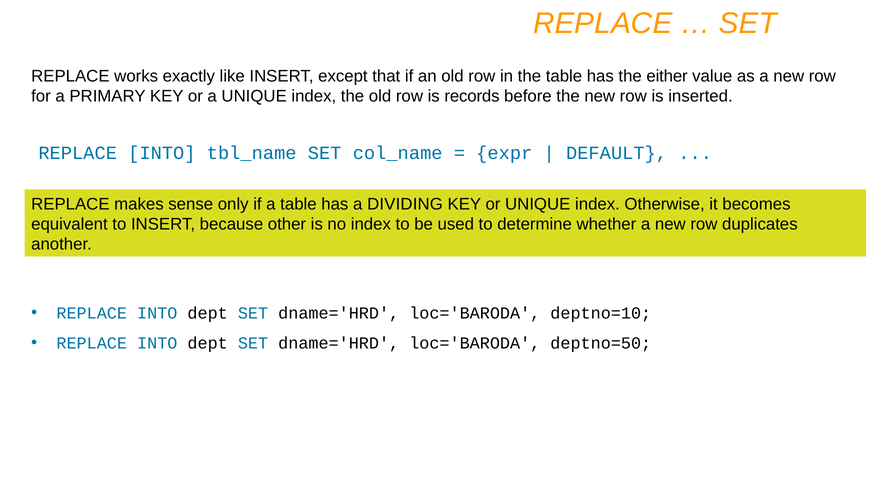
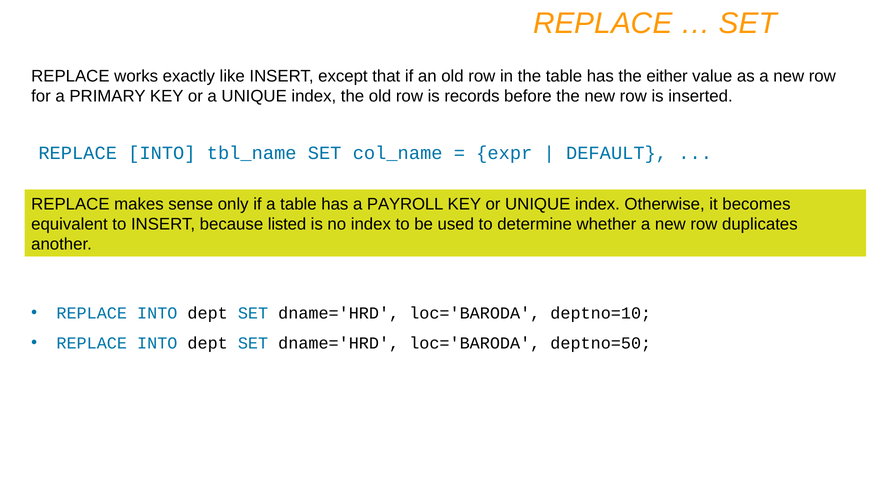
DIVIDING: DIVIDING -> PAYROLL (405, 204)
other: other -> listed (287, 224)
